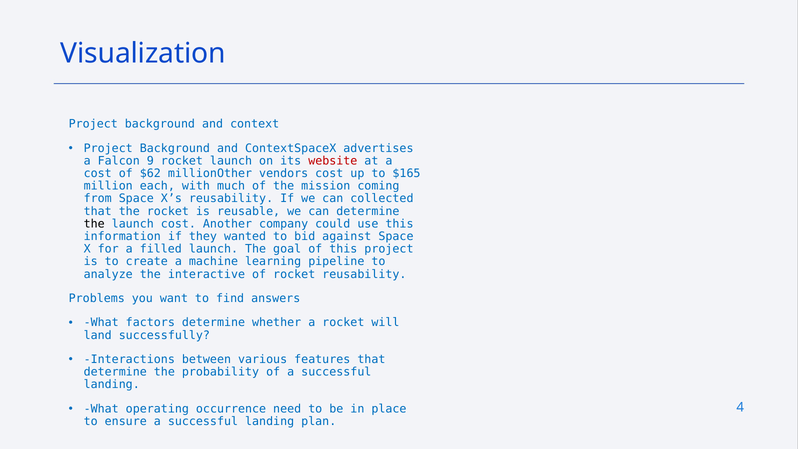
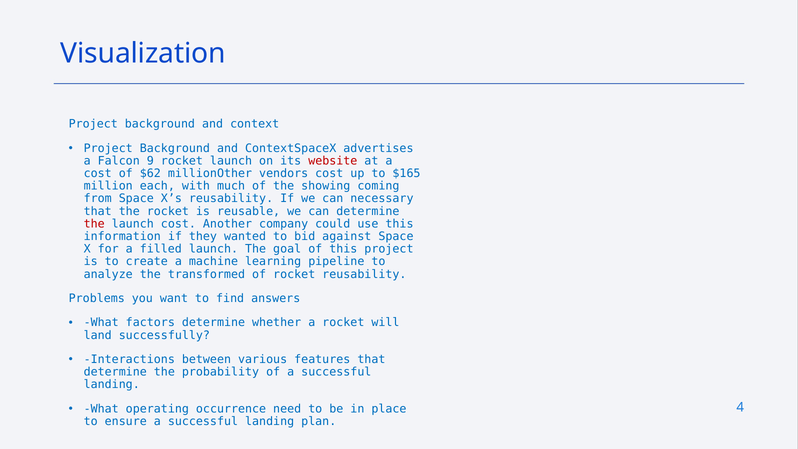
mission: mission -> showing (326, 186)
collected: collected -> necessary (382, 199)
the colour: black -> red (94, 224)
interactive: interactive -> transformed (206, 274)
